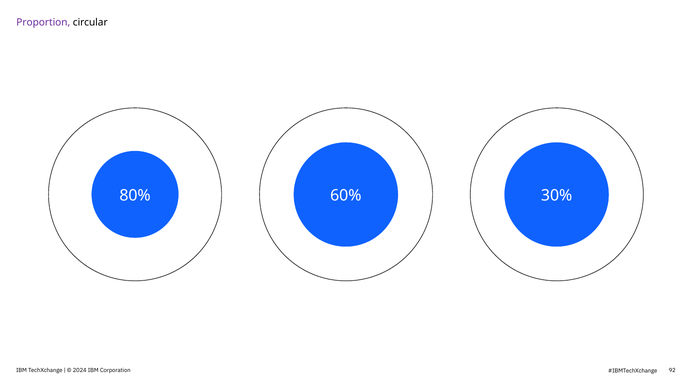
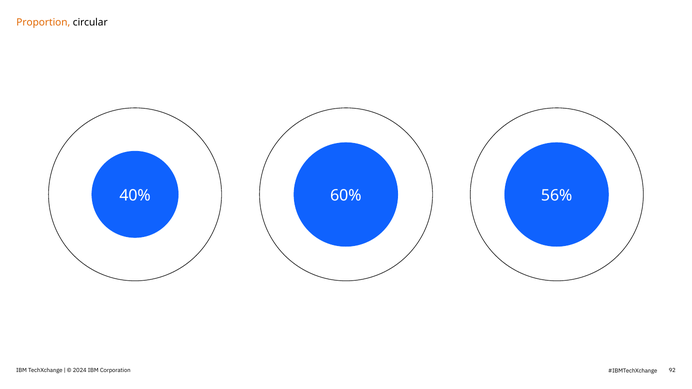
Proportion colour: purple -> orange (43, 22)
80%: 80% -> 40% (135, 196)
30%: 30% -> 56% (557, 196)
